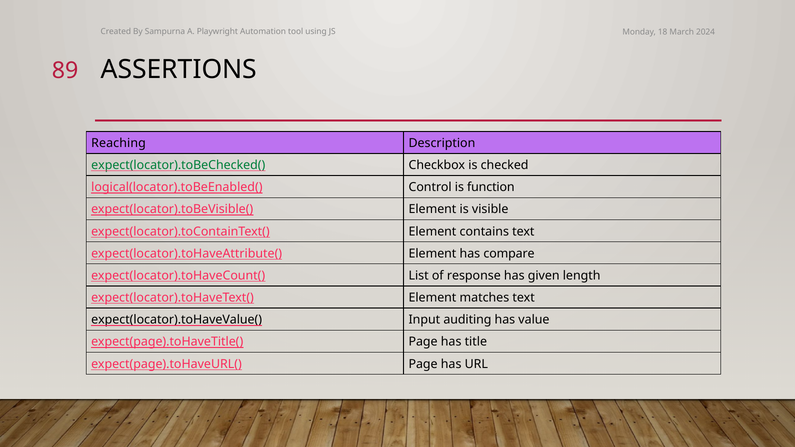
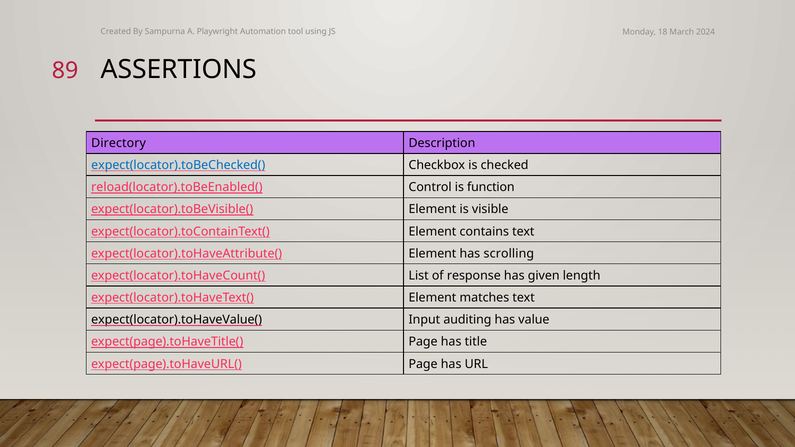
Reaching: Reaching -> Directory (119, 143)
expect(locator).toBeChecked( colour: green -> blue (178, 165)
logical(locator).toBeEnabled(: logical(locator).toBeEnabled( -> reload(locator).toBeEnabled( (177, 187)
compare: compare -> scrolling (509, 254)
